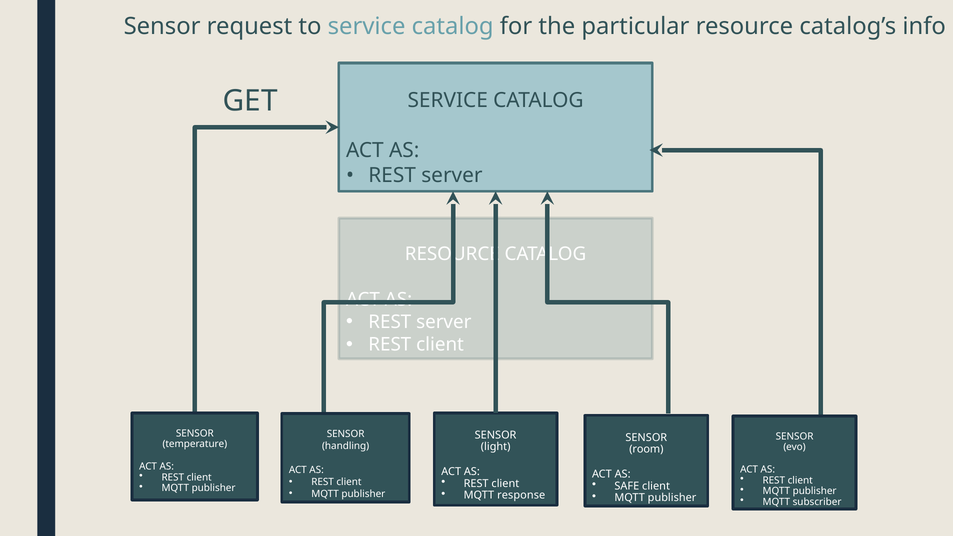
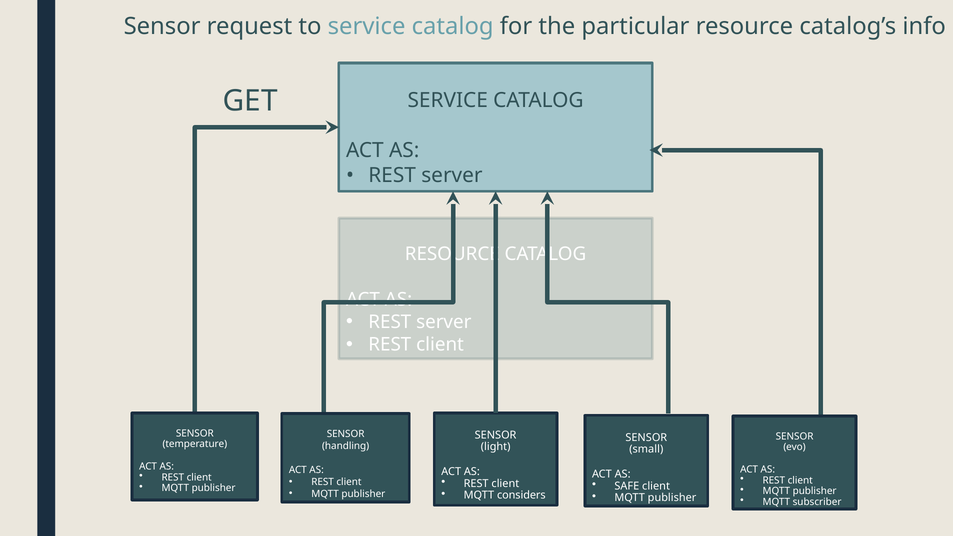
room: room -> small (646, 449)
response: response -> considers (521, 495)
